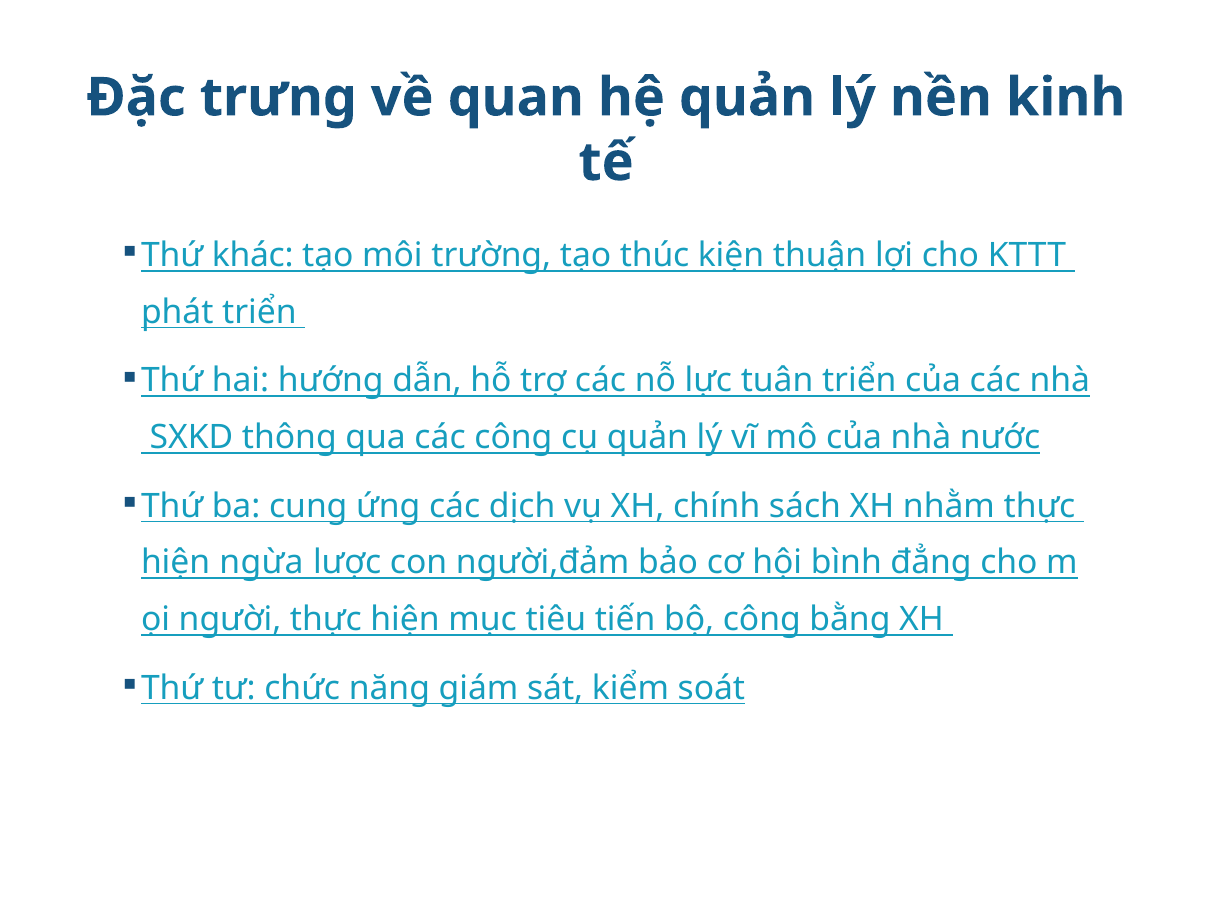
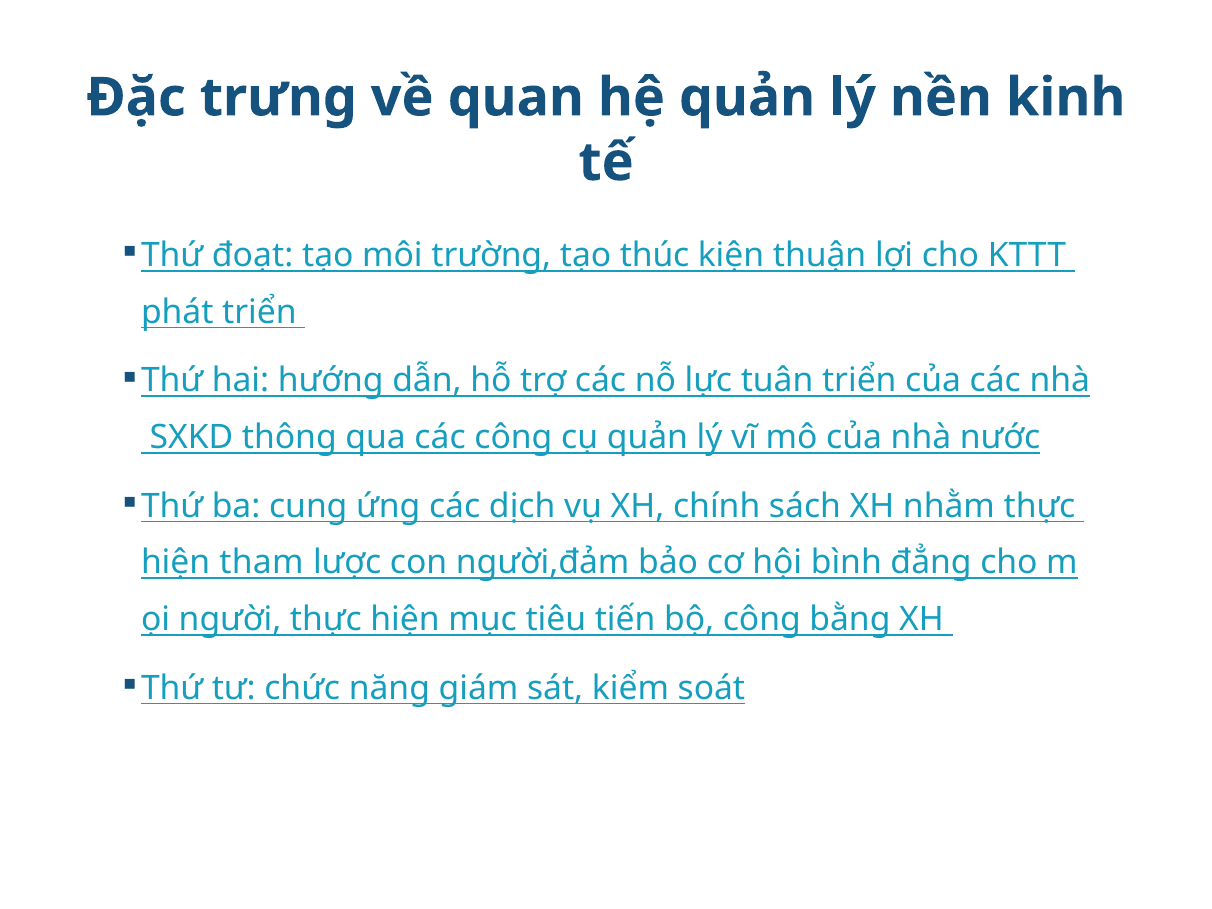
khác: khác -> đoạt (253, 255)
ngừa: ngừa -> tham (261, 563)
